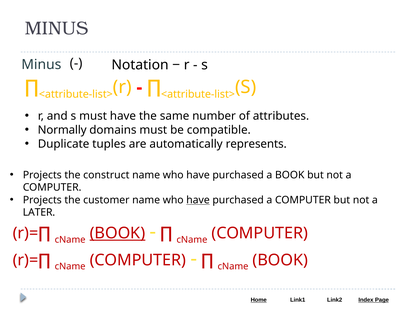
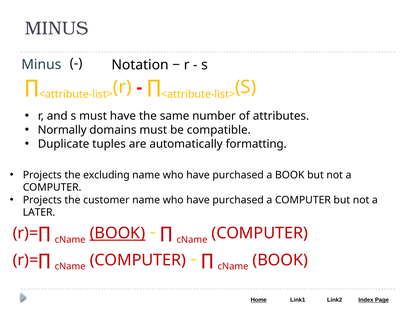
represents: represents -> formatting (256, 144)
construct: construct -> excluding (106, 175)
have underline: present -> none (198, 200)
